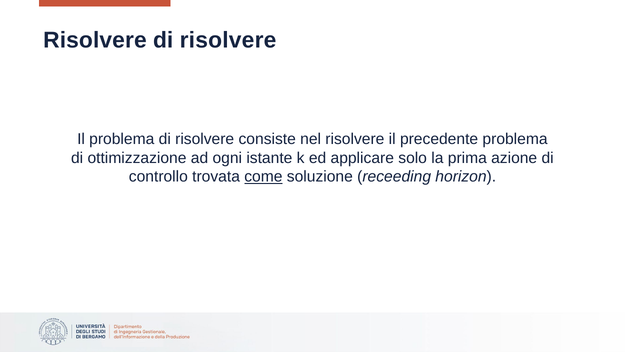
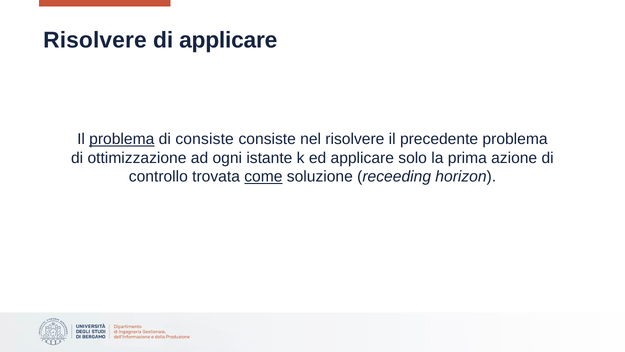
risolvere: risolvere -> applicare (228, 40)
problema underline: none -> present (122, 139)
risolvere: risolvere -> consiste (205, 139)
